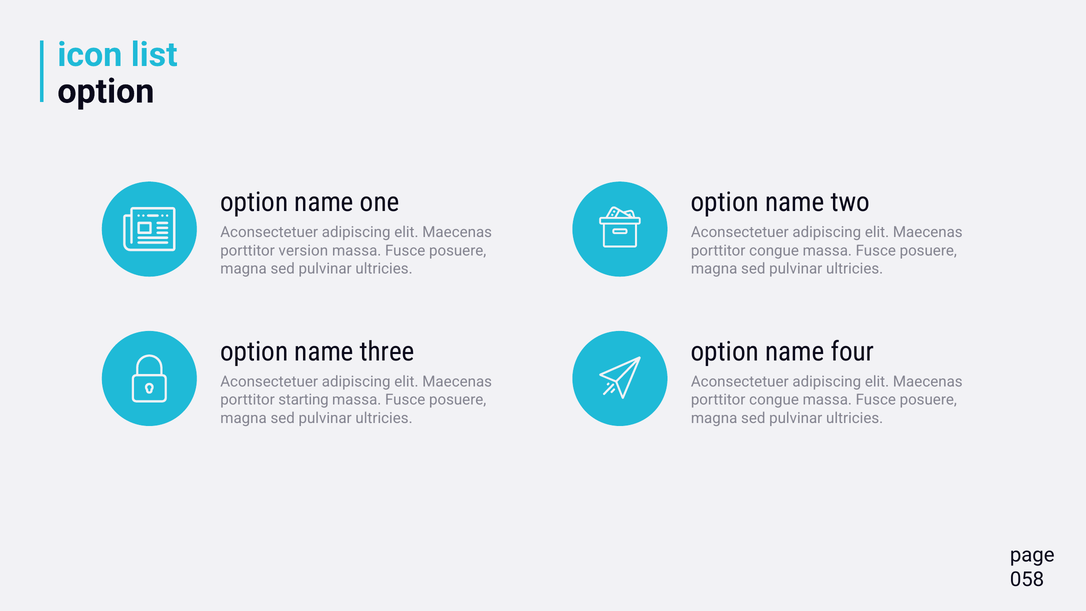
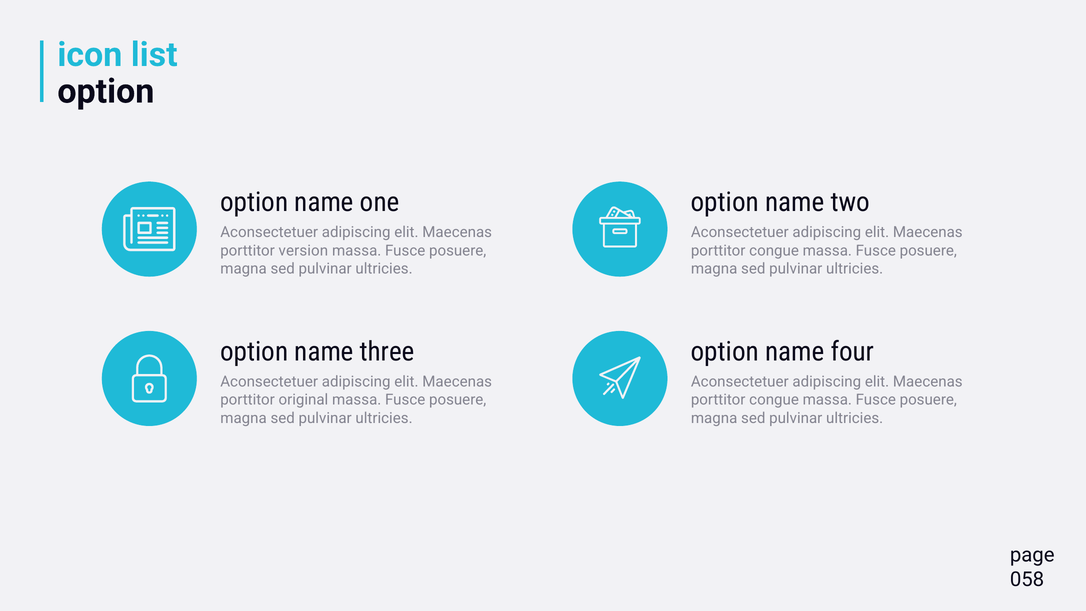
starting: starting -> original (303, 400)
